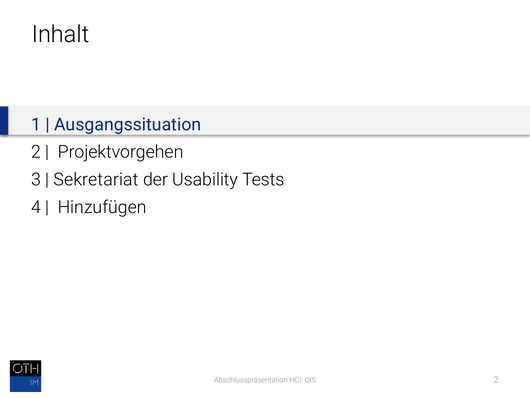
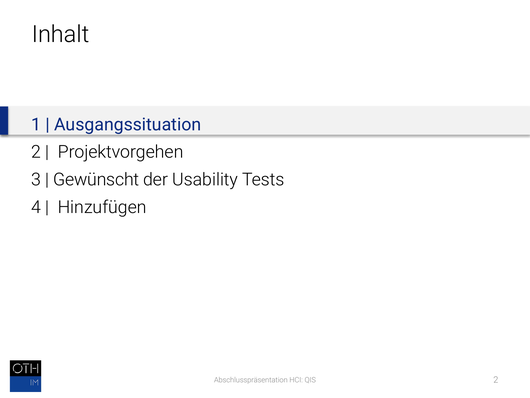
Sekretariat: Sekretariat -> Gewünscht (96, 179)
